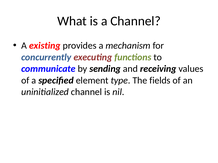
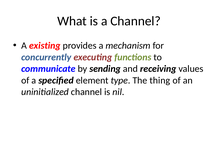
fields: fields -> thing (160, 81)
